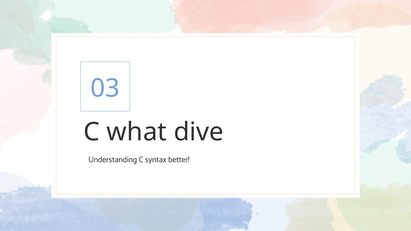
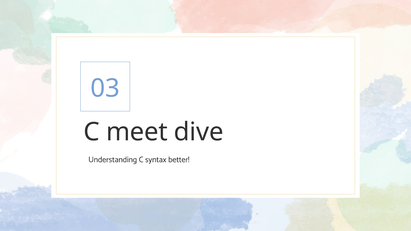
what: what -> meet (137, 132)
